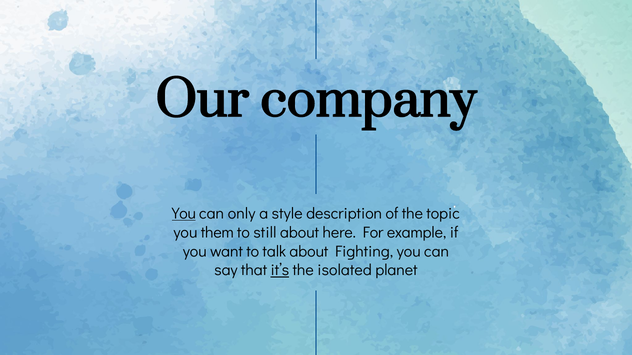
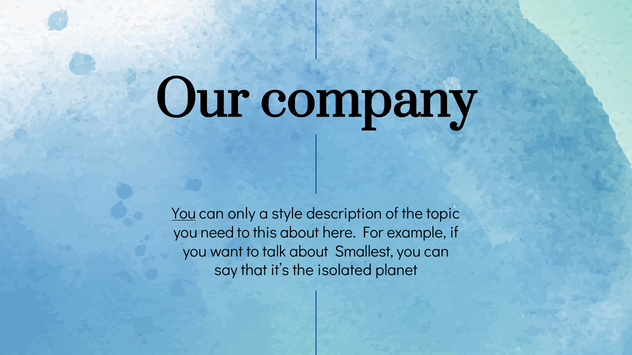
them: them -> need (217, 233)
still: still -> this (265, 233)
Fighting: Fighting -> Smallest (364, 252)
it’s underline: present -> none (280, 271)
